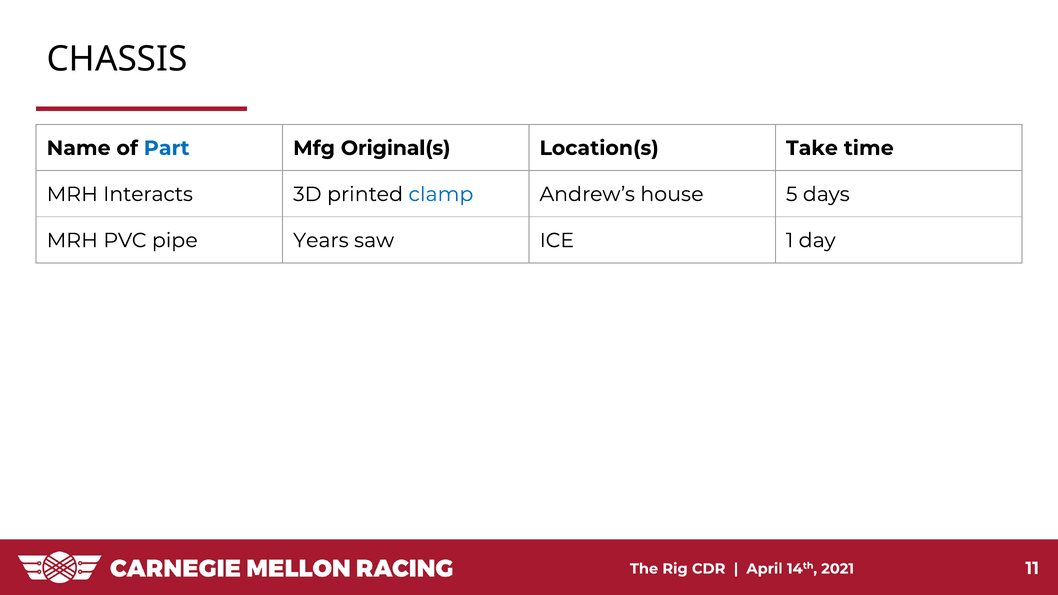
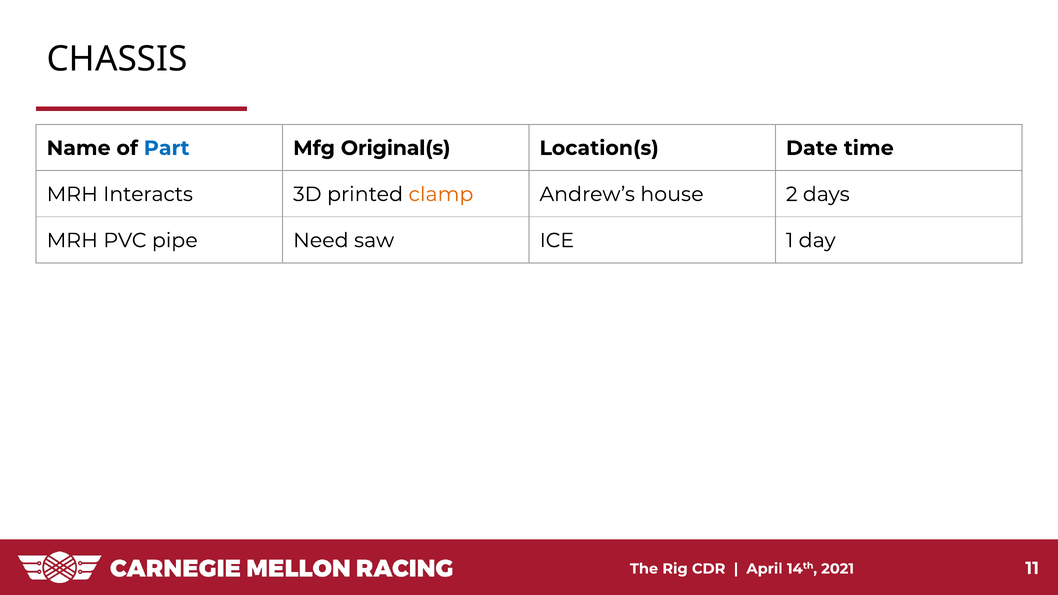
Take: Take -> Date (812, 148)
clamp colour: blue -> orange (441, 194)
5: 5 -> 2 (792, 194)
Years: Years -> Need (321, 240)
